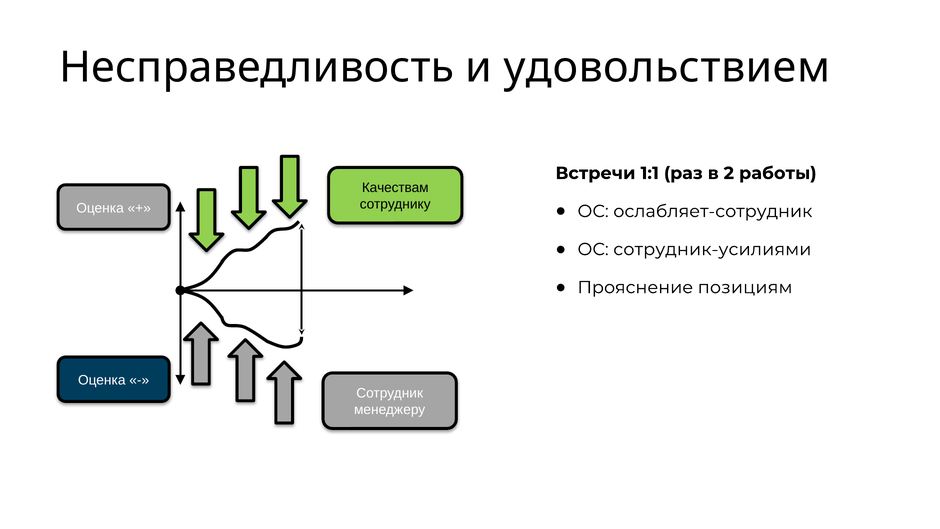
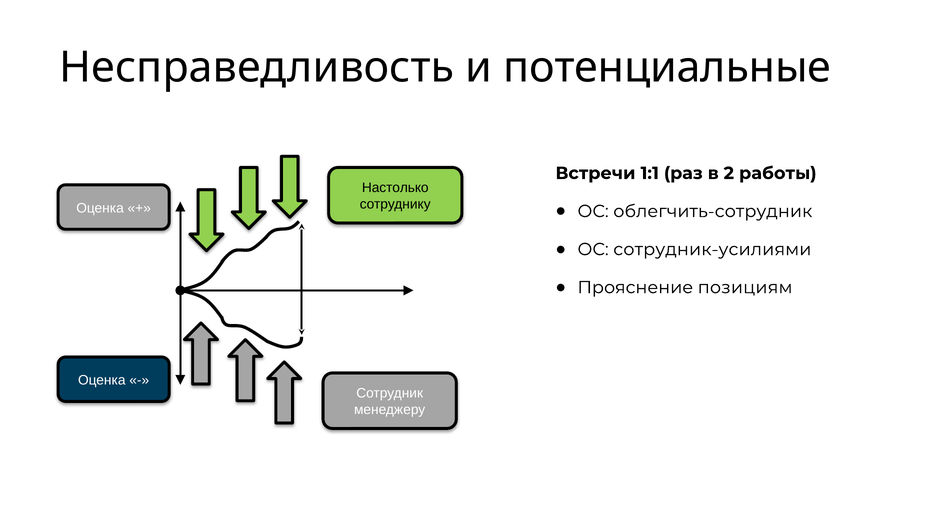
удовольствием: удовольствием -> потенциальные (667, 67)
Качествам: Качествам -> Настолько (395, 188)
ослабляет-сотрудник: ослабляет-сотрудник -> облегчить-сотрудник (713, 211)
